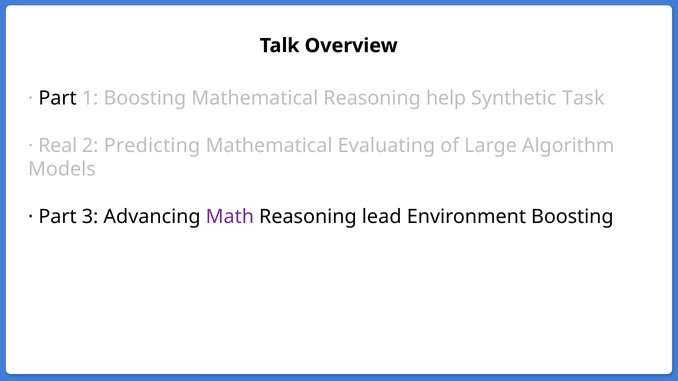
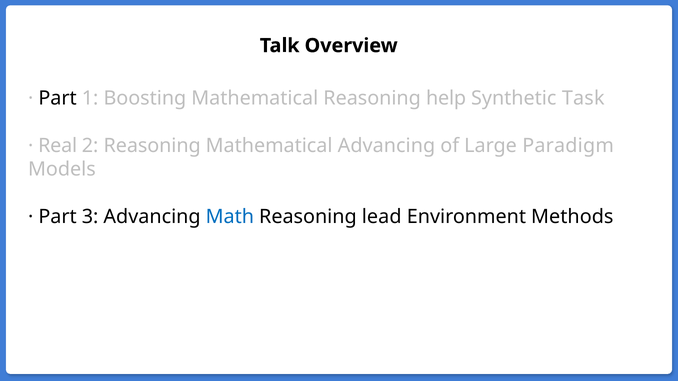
2 Predicting: Predicting -> Reasoning (152, 146)
Mathematical Evaluating: Evaluating -> Advancing (386, 146)
Algorithm: Algorithm -> Paradigm (568, 146)
Math colour: purple -> blue (230, 217)
Environment Boosting: Boosting -> Methods (572, 217)
